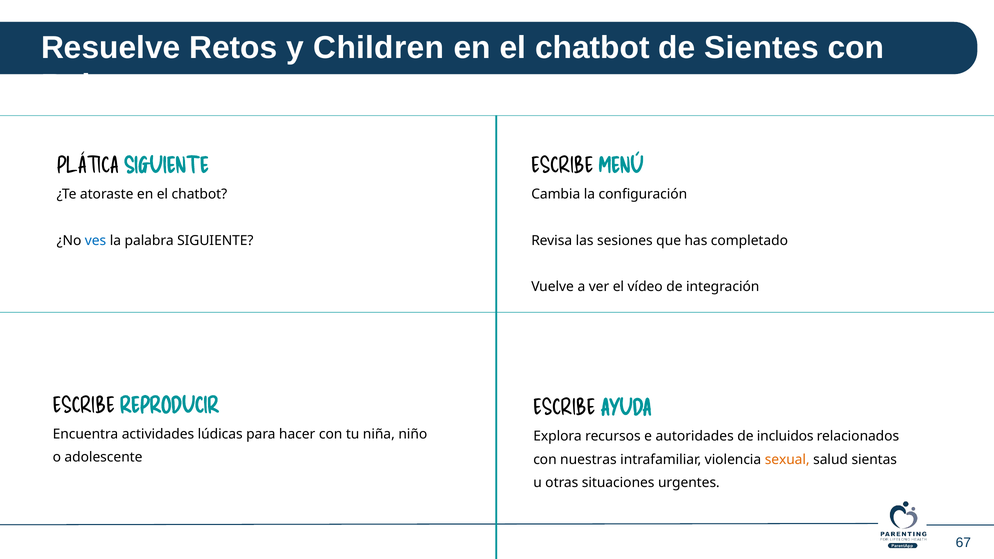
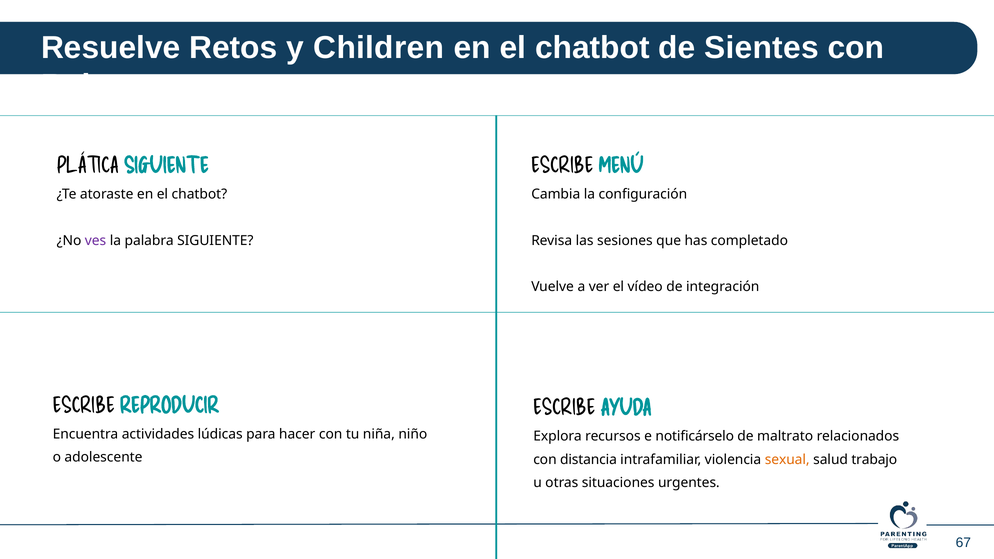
ves colour: blue -> purple (96, 241)
autoridades: autoridades -> notificárselo (695, 436)
incluidos: incluidos -> maltrato (785, 436)
nuestras: nuestras -> distancia (588, 460)
sientas: sientas -> trabajo (874, 460)
